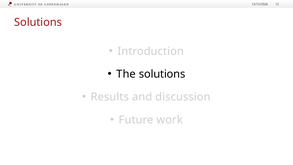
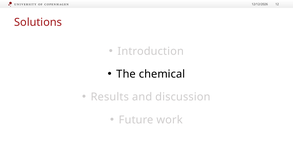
The solutions: solutions -> chemical (162, 74)
